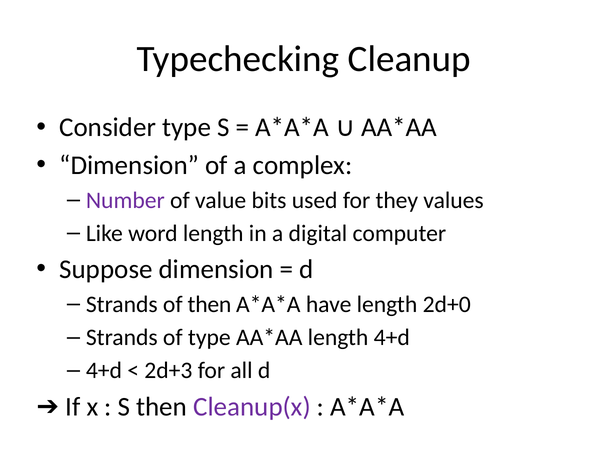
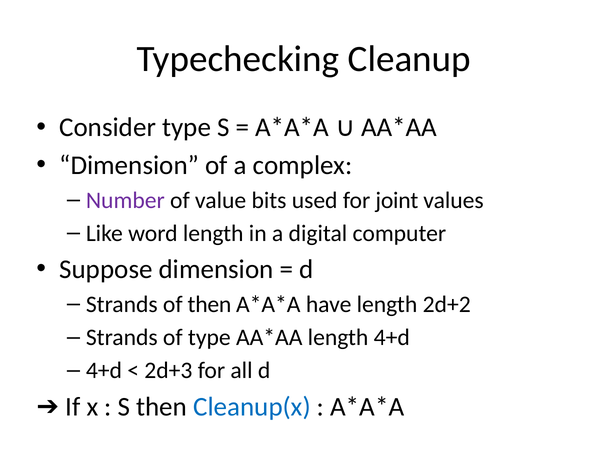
they: they -> joint (397, 200)
2d+0: 2d+0 -> 2d+2 (447, 304)
Cleanup(x colour: purple -> blue (252, 407)
